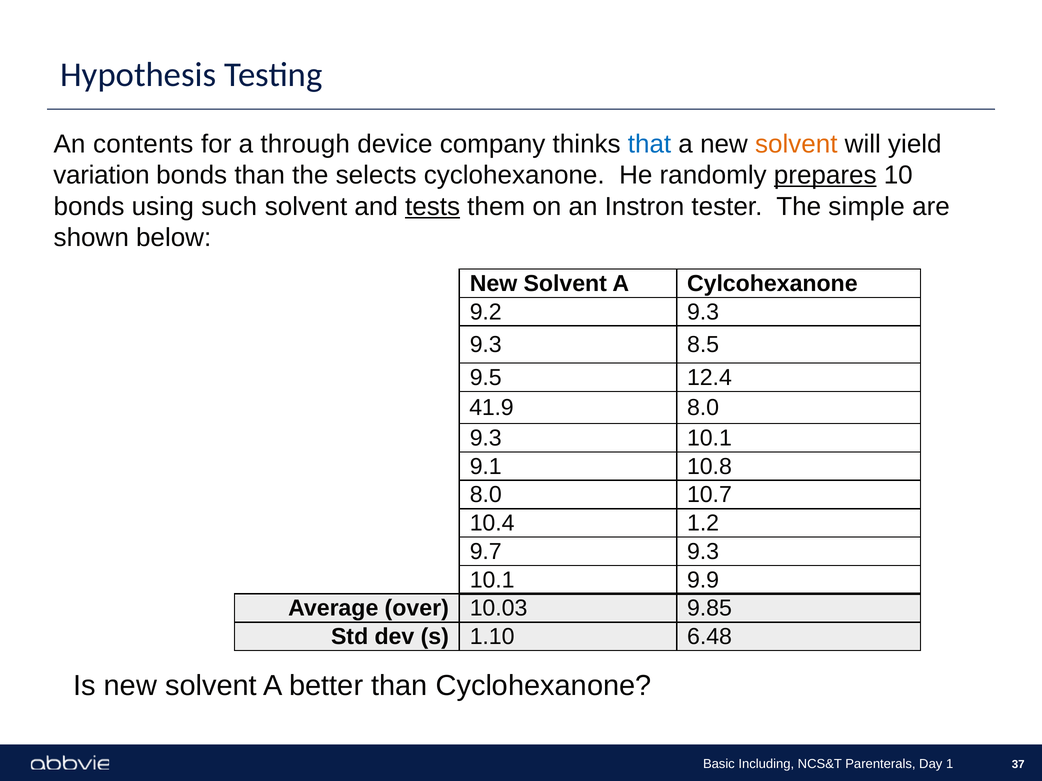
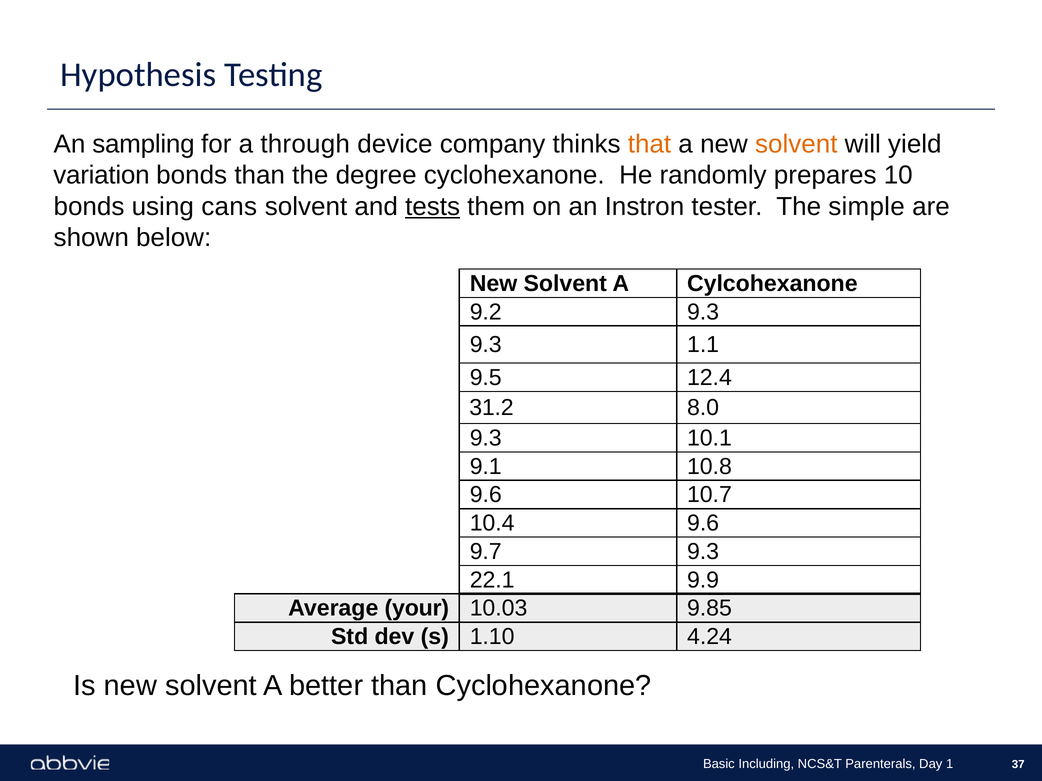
contents: contents -> sampling (143, 144)
that colour: blue -> orange (650, 144)
selects: selects -> degree (376, 175)
prepares underline: present -> none (825, 175)
such: such -> cans (229, 207)
8.5: 8.5 -> 1.1 (703, 345)
41.9: 41.9 -> 31.2 (491, 408)
8.0: 8.0 -> 9.6 (486, 495)
10.4 1.2: 1.2 -> 9.6 (703, 524)
10.1: 10.1 -> 22.1 (492, 580)
over: over -> your (417, 609)
6.48: 6.48 -> 4.24 (710, 637)
